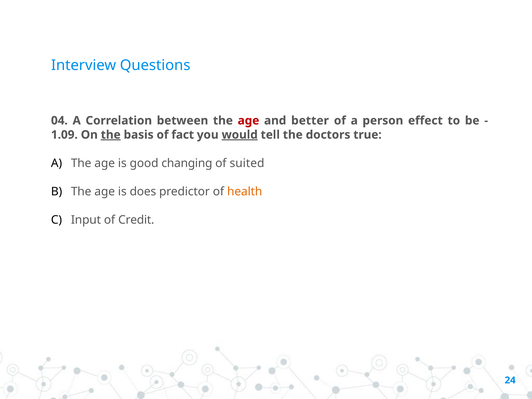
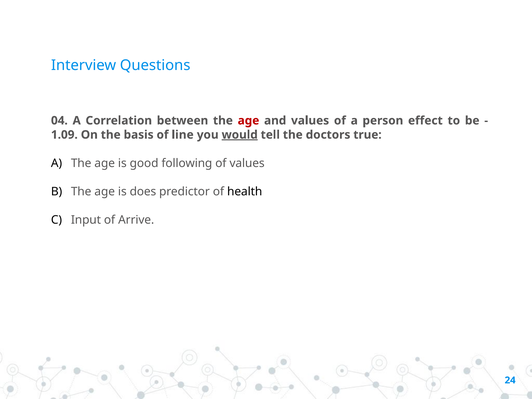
and better: better -> values (310, 121)
the underline: present -> none (111, 135)
fact: fact -> line (183, 135)
changing: changing -> following (187, 163)
of suited: suited -> values (247, 163)
health colour: orange -> black (245, 191)
Credit: Credit -> Arrive (136, 220)
